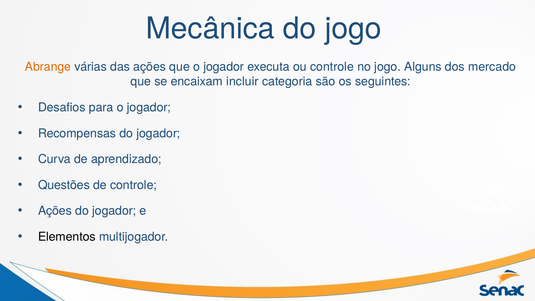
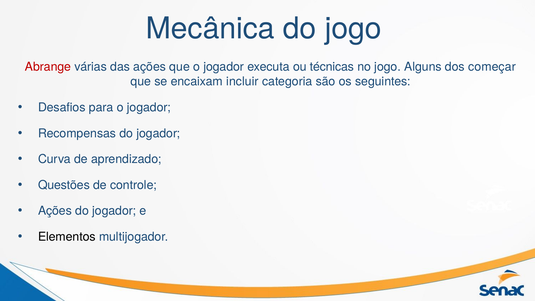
Abrange colour: orange -> red (48, 67)
ou controle: controle -> técnicas (332, 67)
mercado: mercado -> começar (492, 67)
